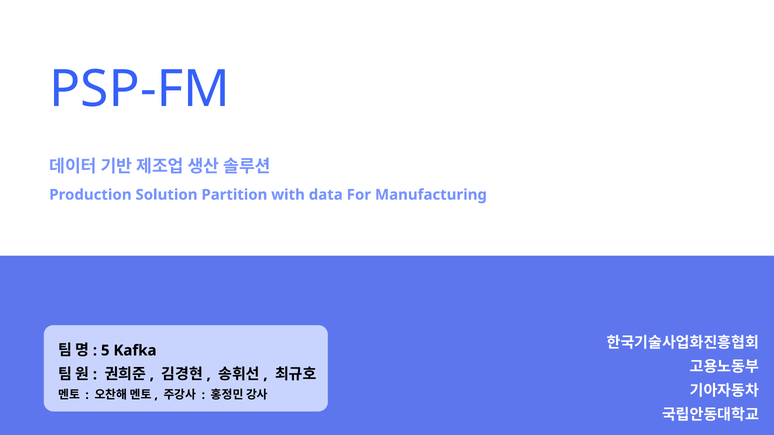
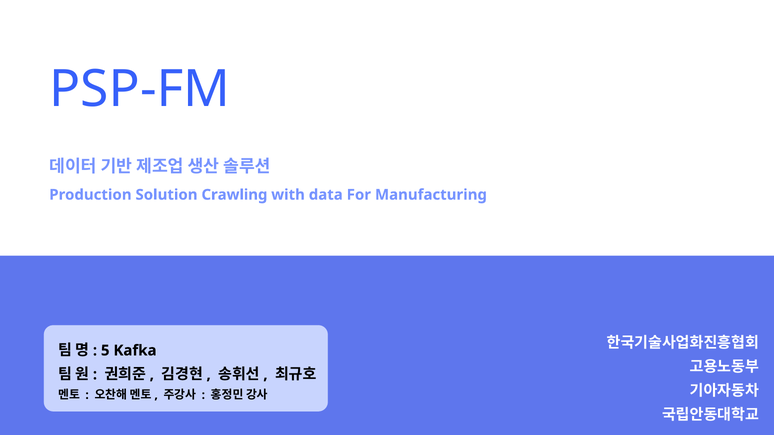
Partition: Partition -> Crawling (234, 195)
